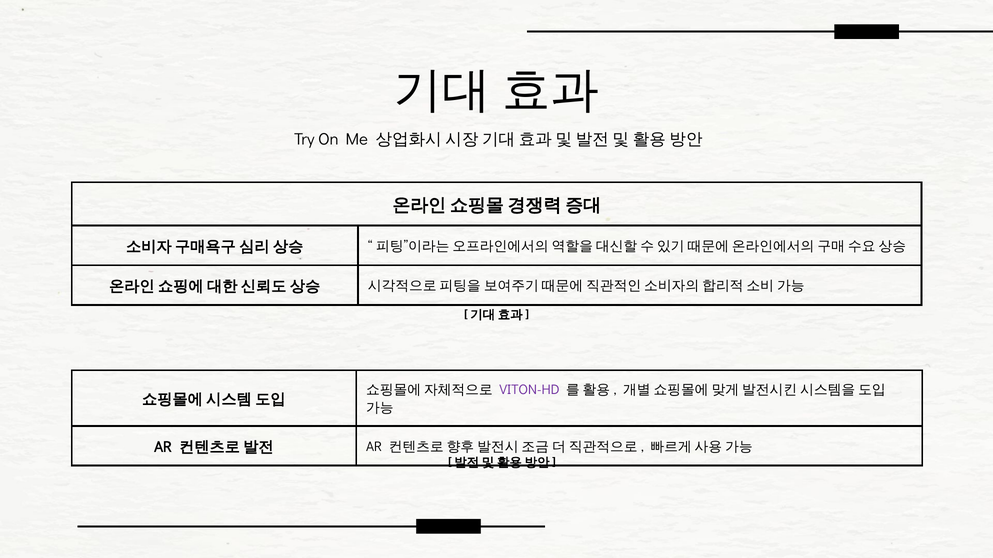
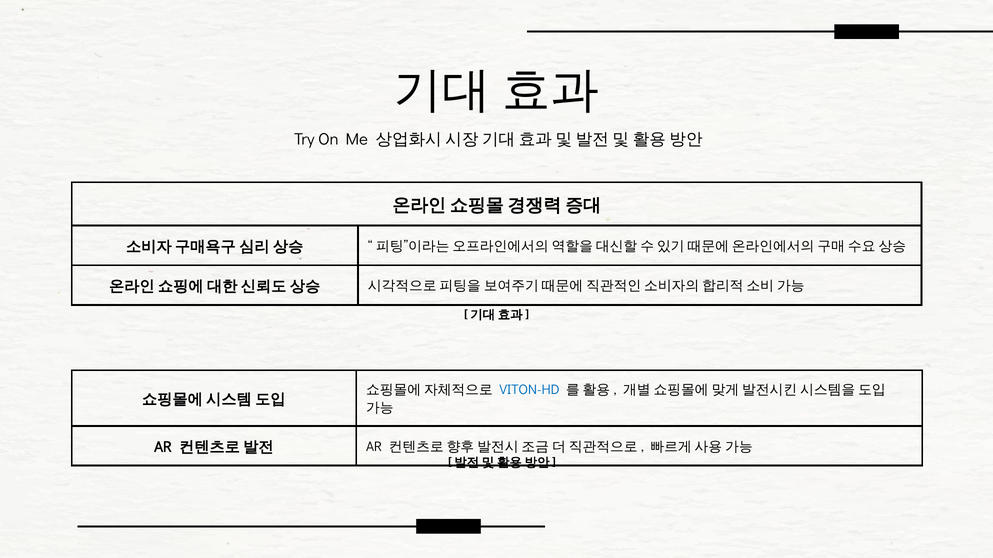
VITON-HD colour: purple -> blue (529, 390)
